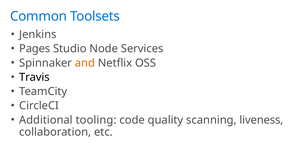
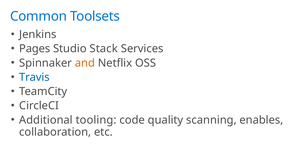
Node: Node -> Stack (104, 49)
Travis colour: black -> blue (34, 77)
liveness: liveness -> enables (261, 120)
